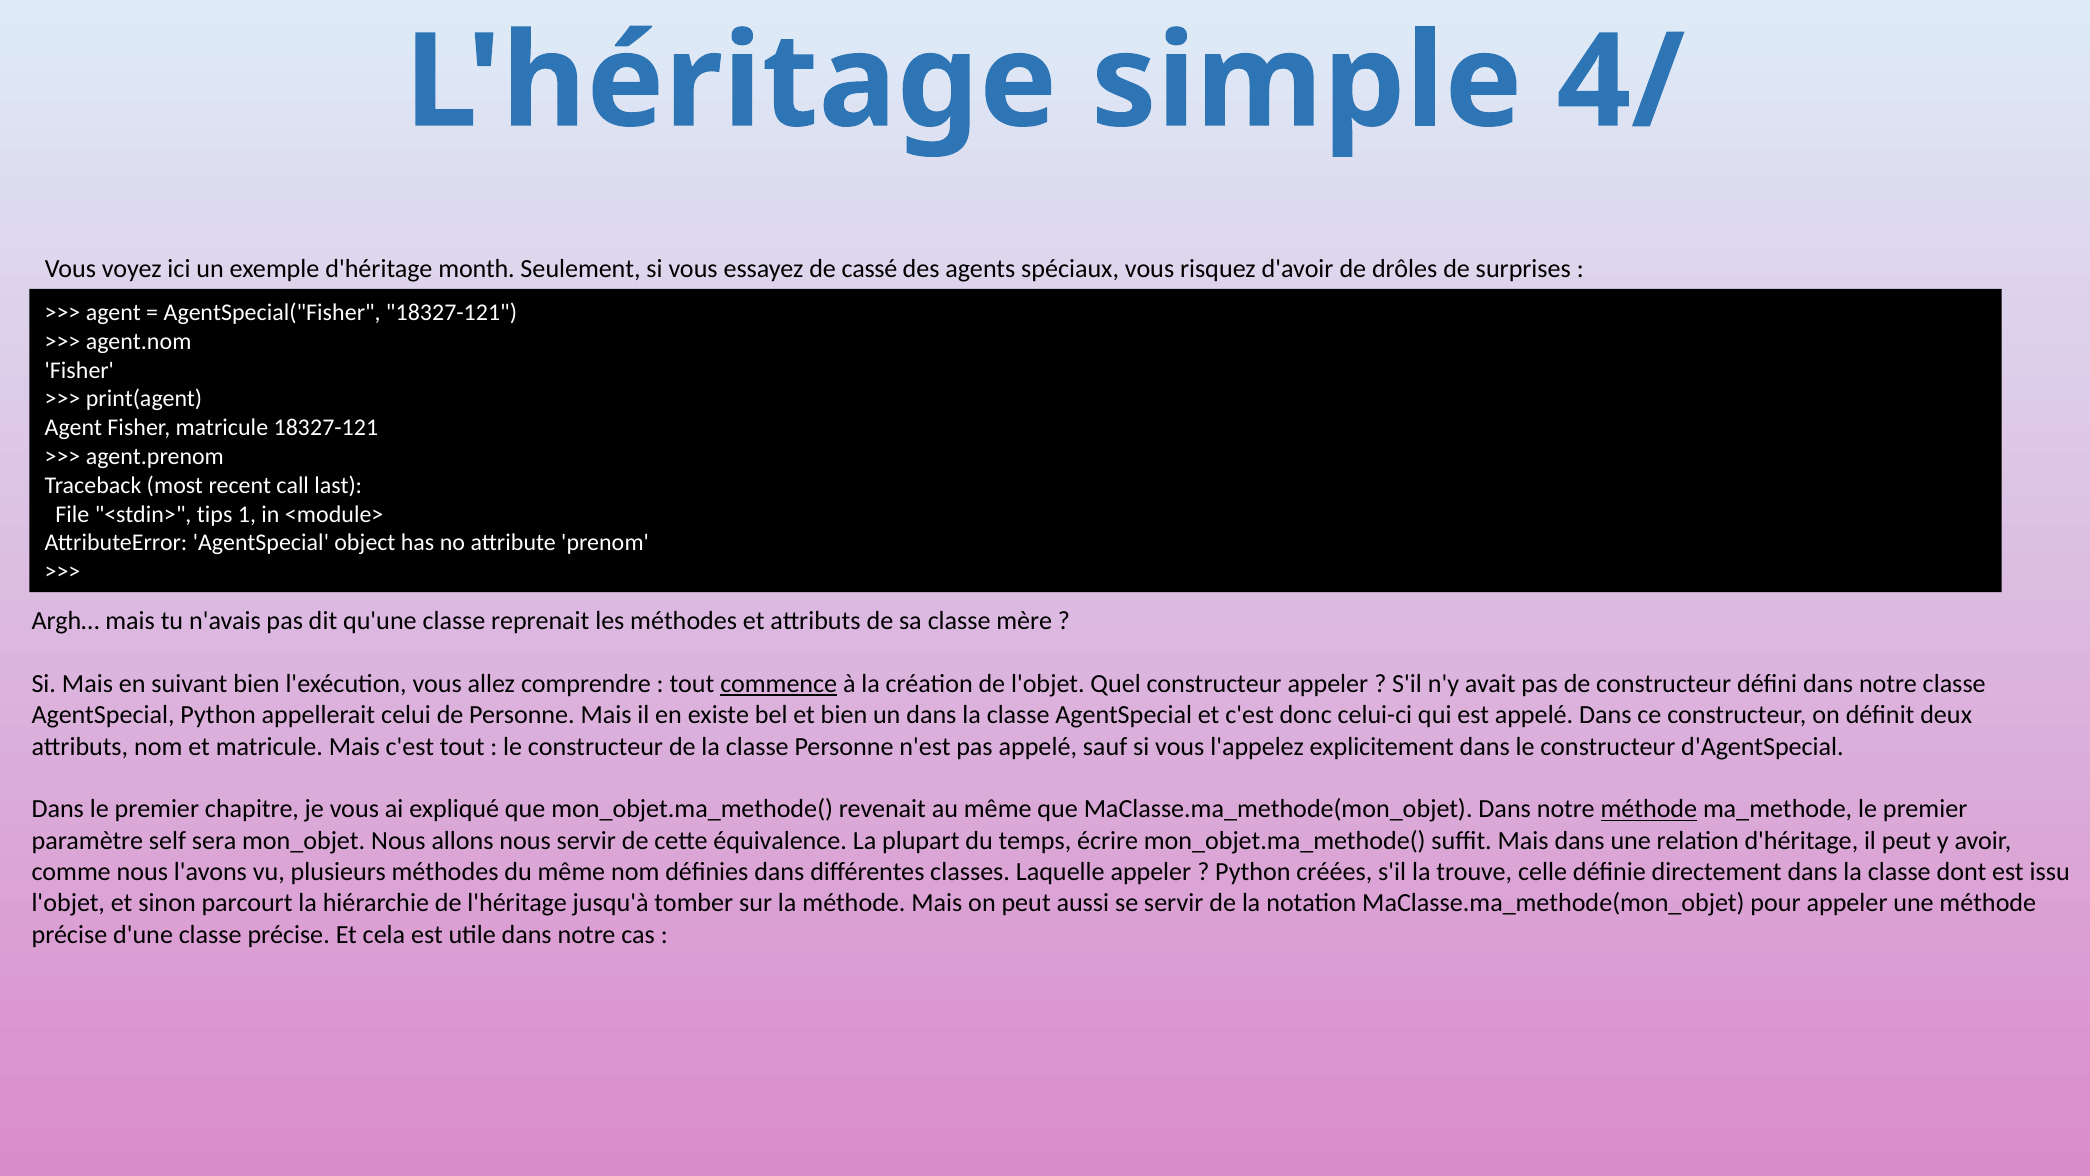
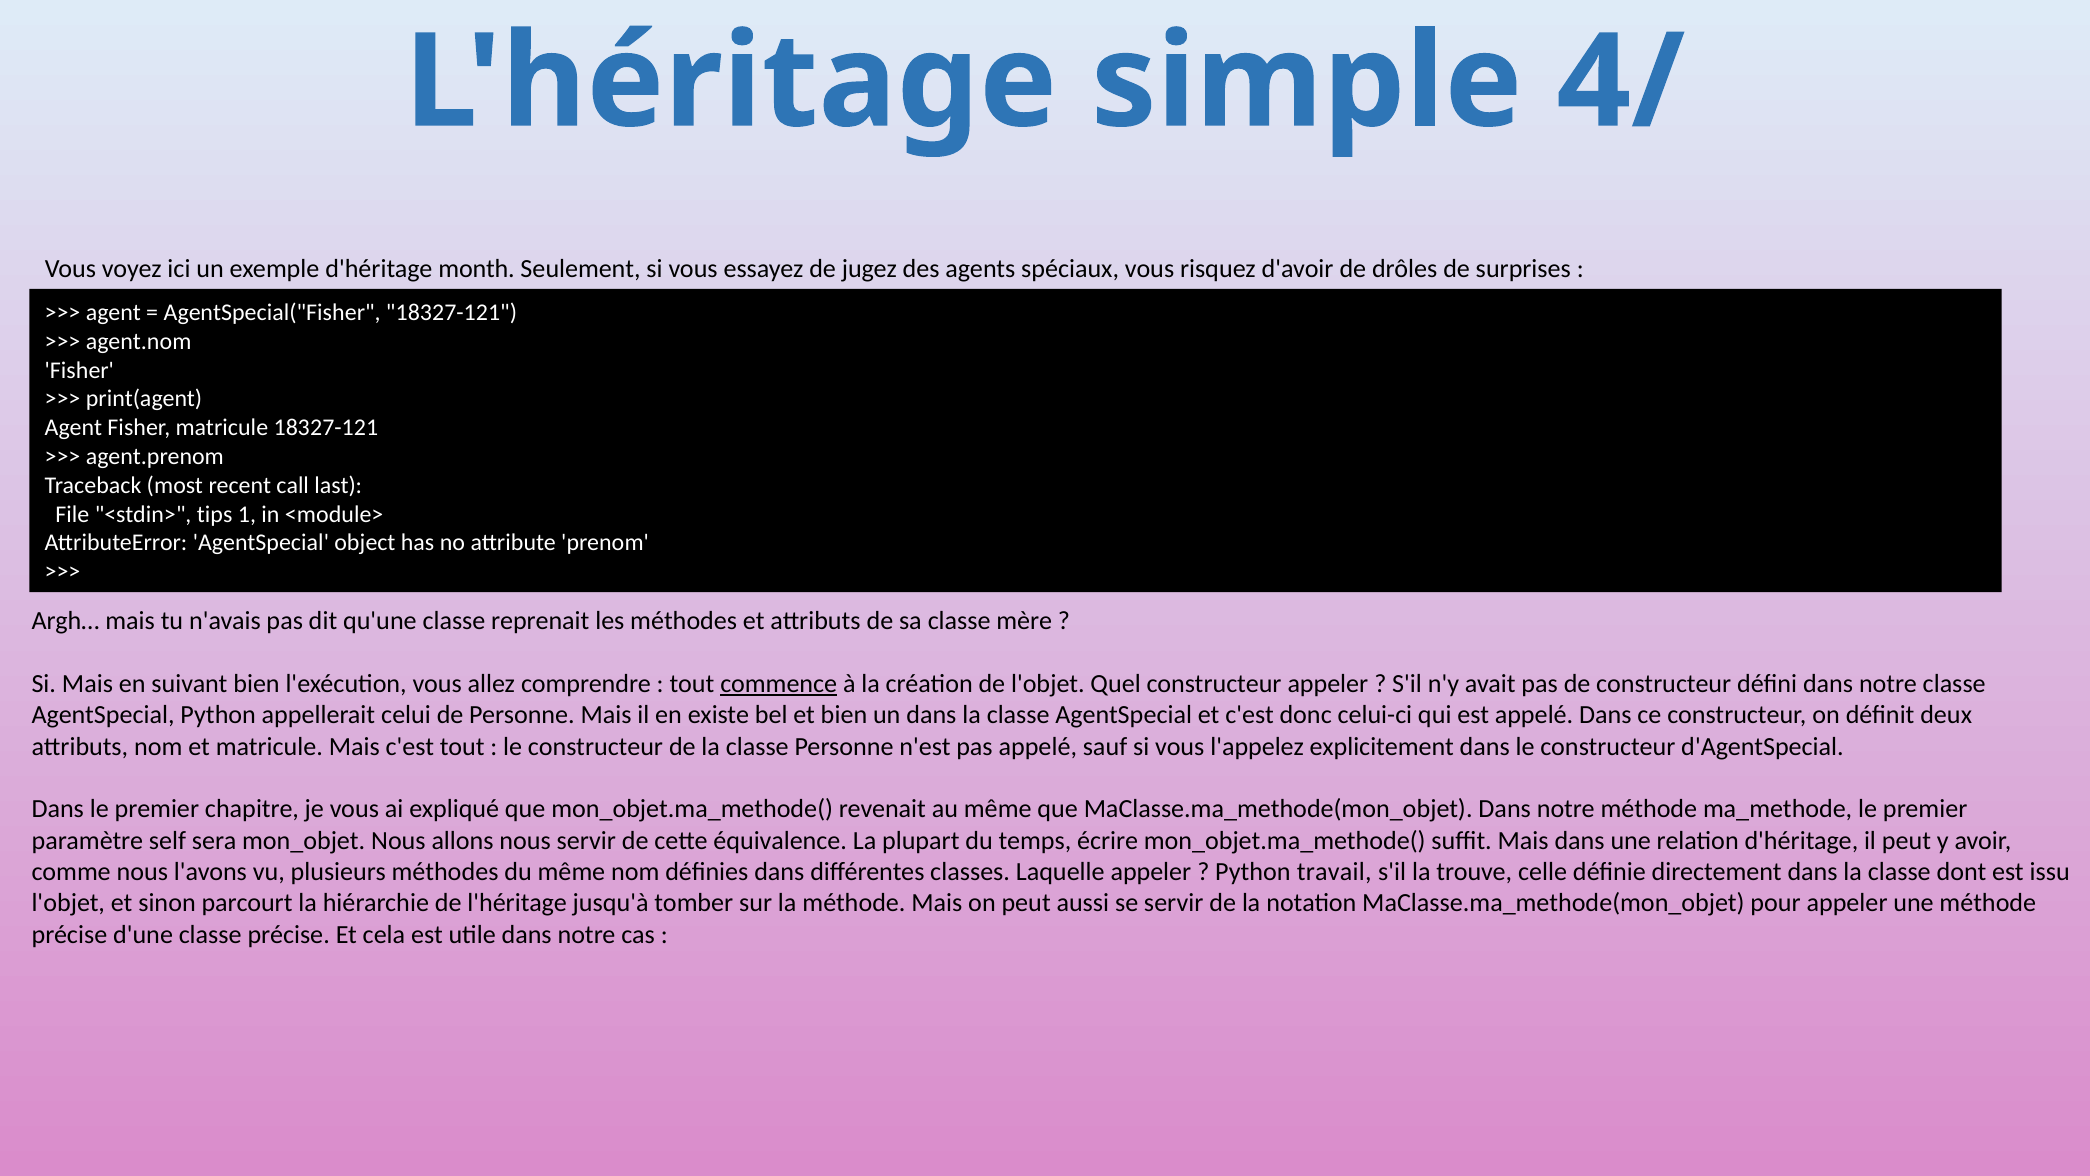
cassé: cassé -> jugez (869, 269)
méthode underline: present -> none (1649, 809)
créées: créées -> travail (1334, 872)
